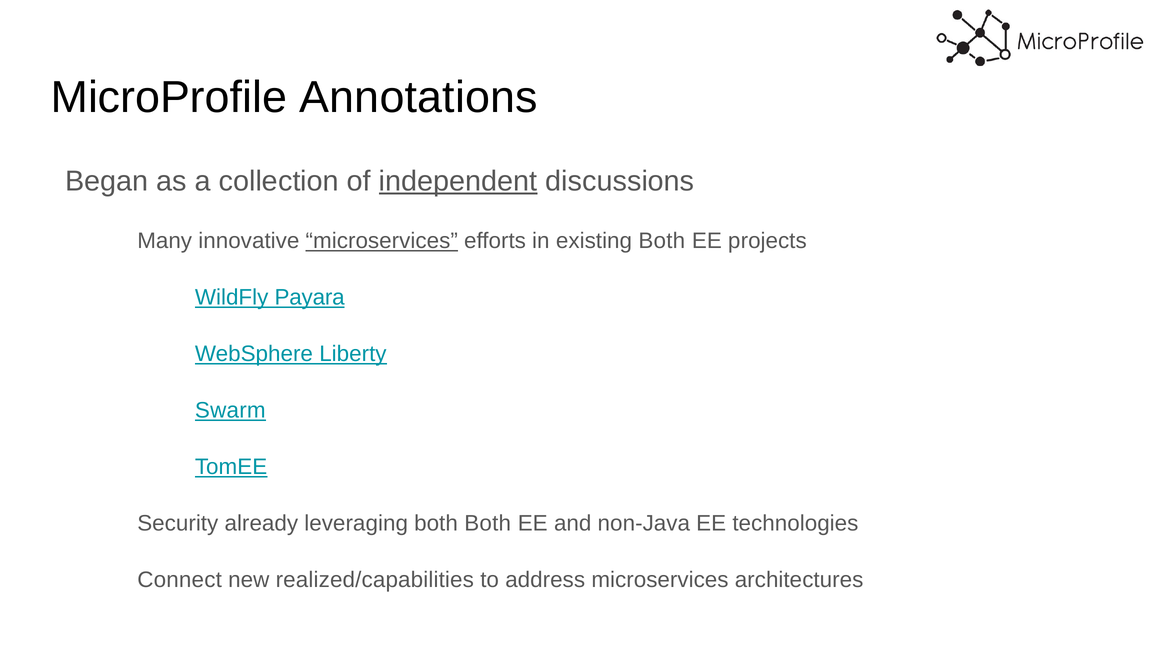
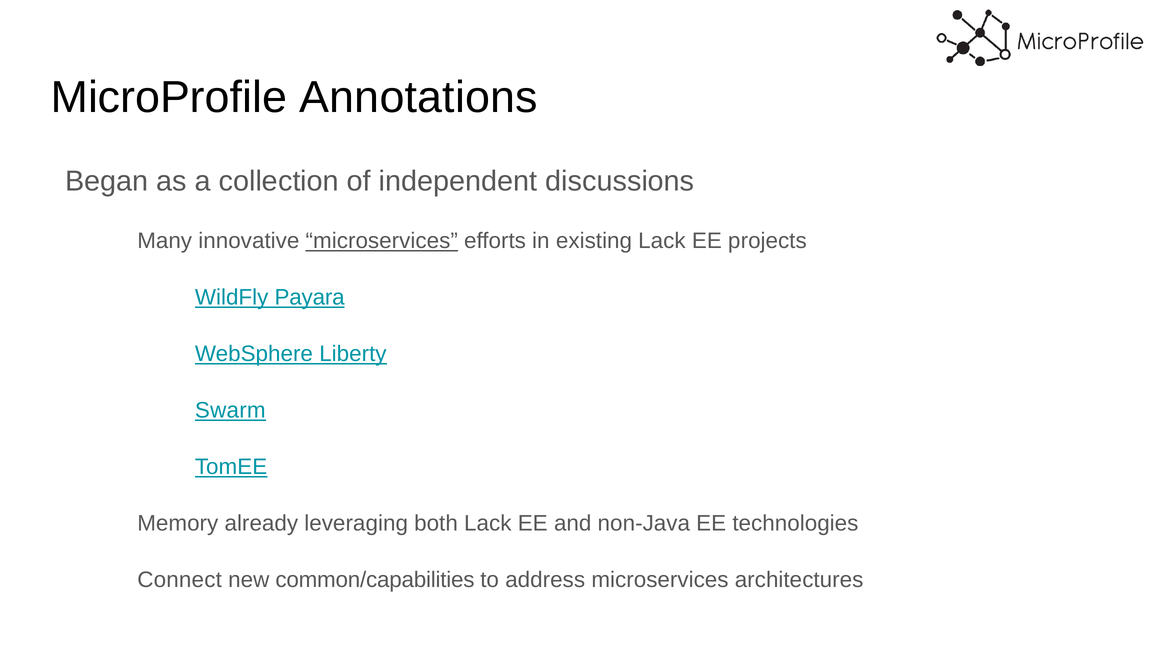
independent underline: present -> none (458, 181)
existing Both: Both -> Lack (662, 241)
Security: Security -> Memory (178, 524)
both Both: Both -> Lack (488, 524)
realized/capabilities: realized/capabilities -> common/capabilities (375, 580)
